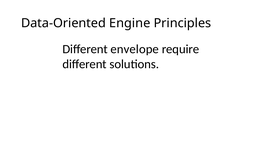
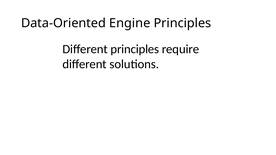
Different envelope: envelope -> principles (135, 49)
